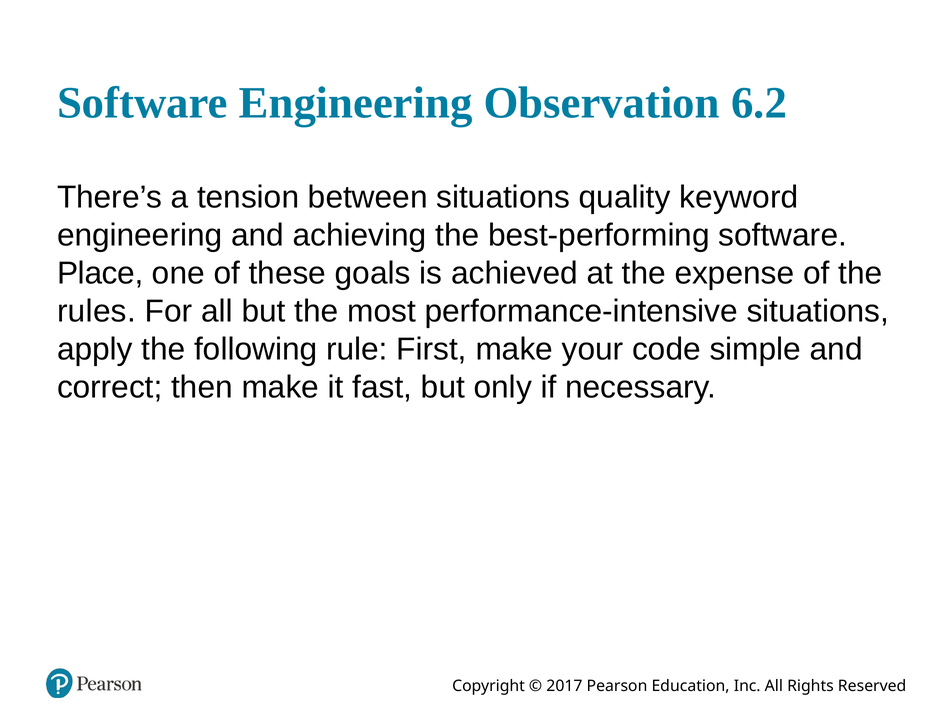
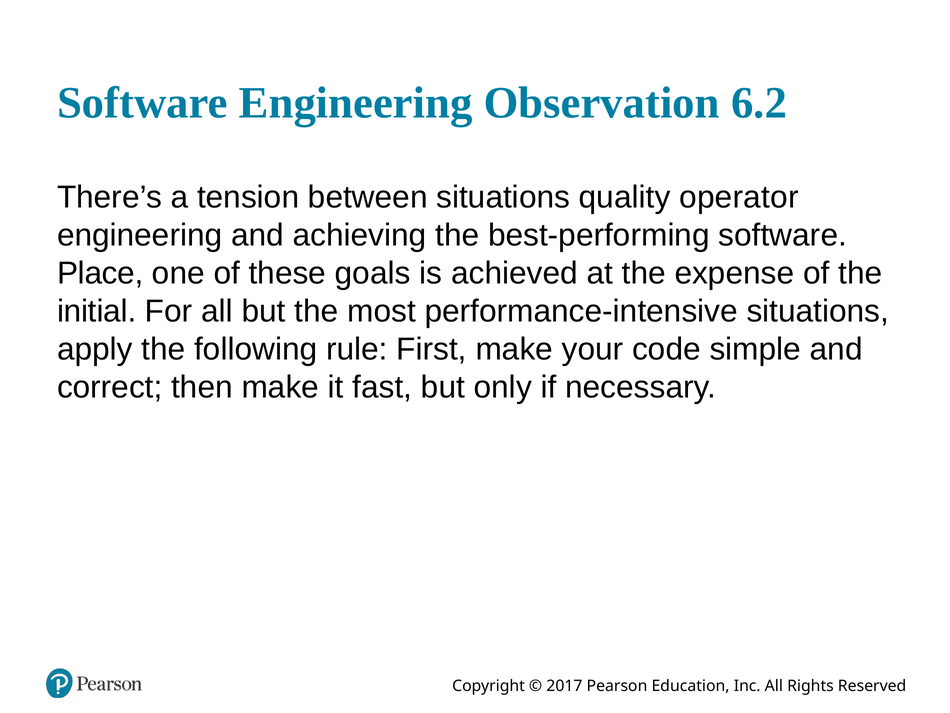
keyword: keyword -> operator (739, 197)
rules: rules -> initial (97, 311)
